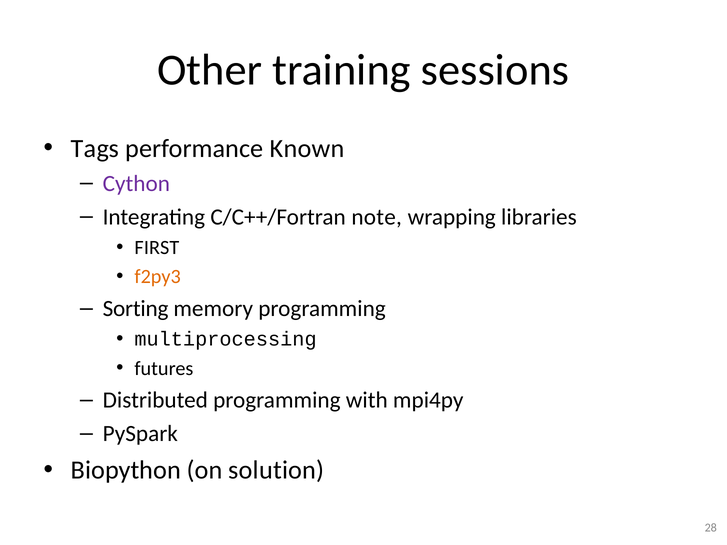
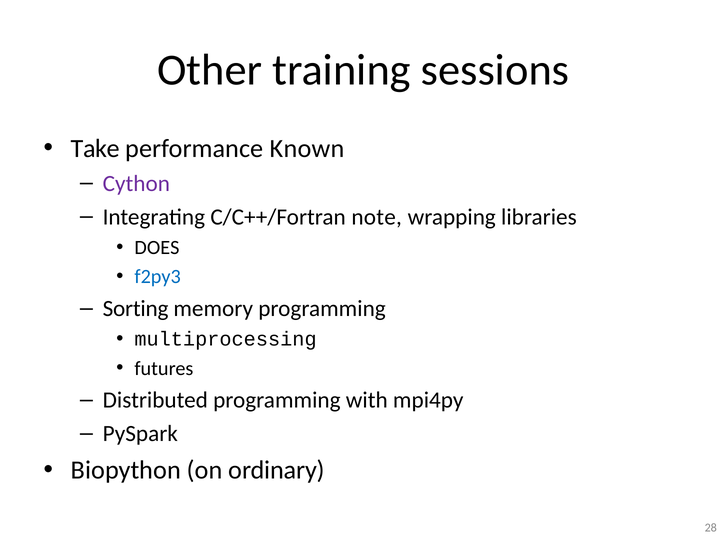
Tags: Tags -> Take (95, 148)
FIRST: FIRST -> DOES (157, 248)
f2py3 colour: orange -> blue (158, 277)
solution: solution -> ordinary (277, 470)
